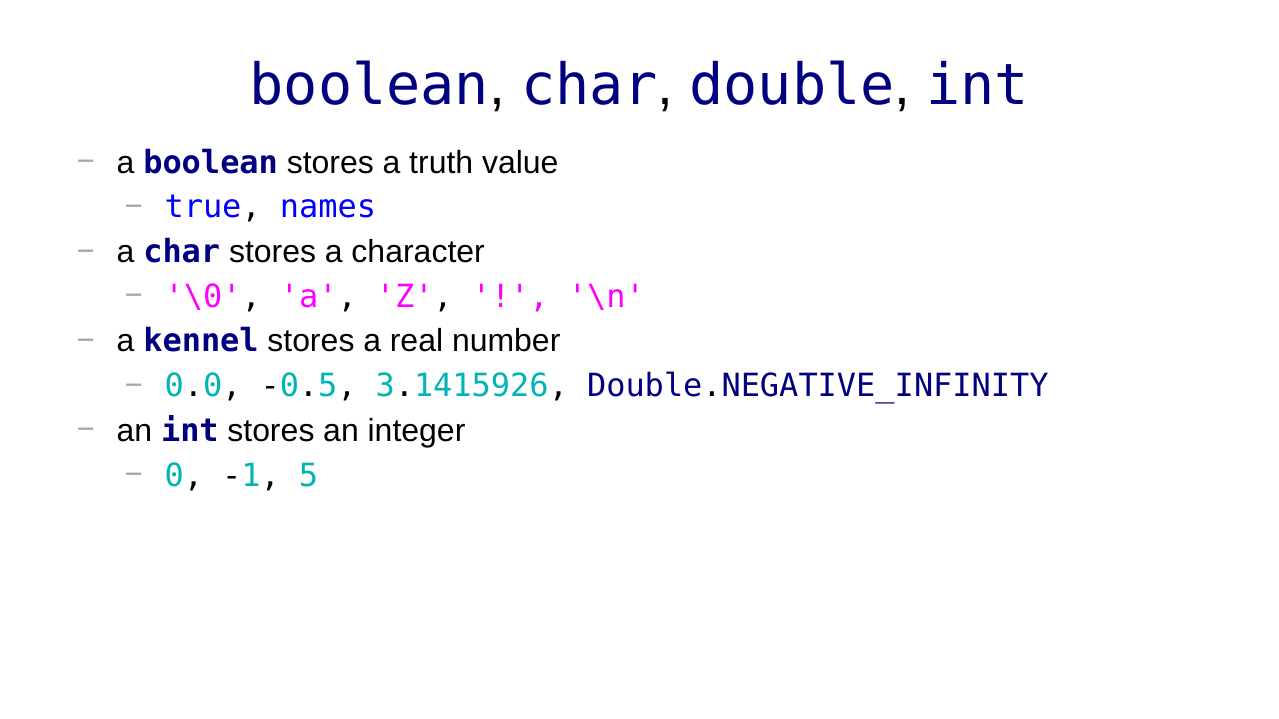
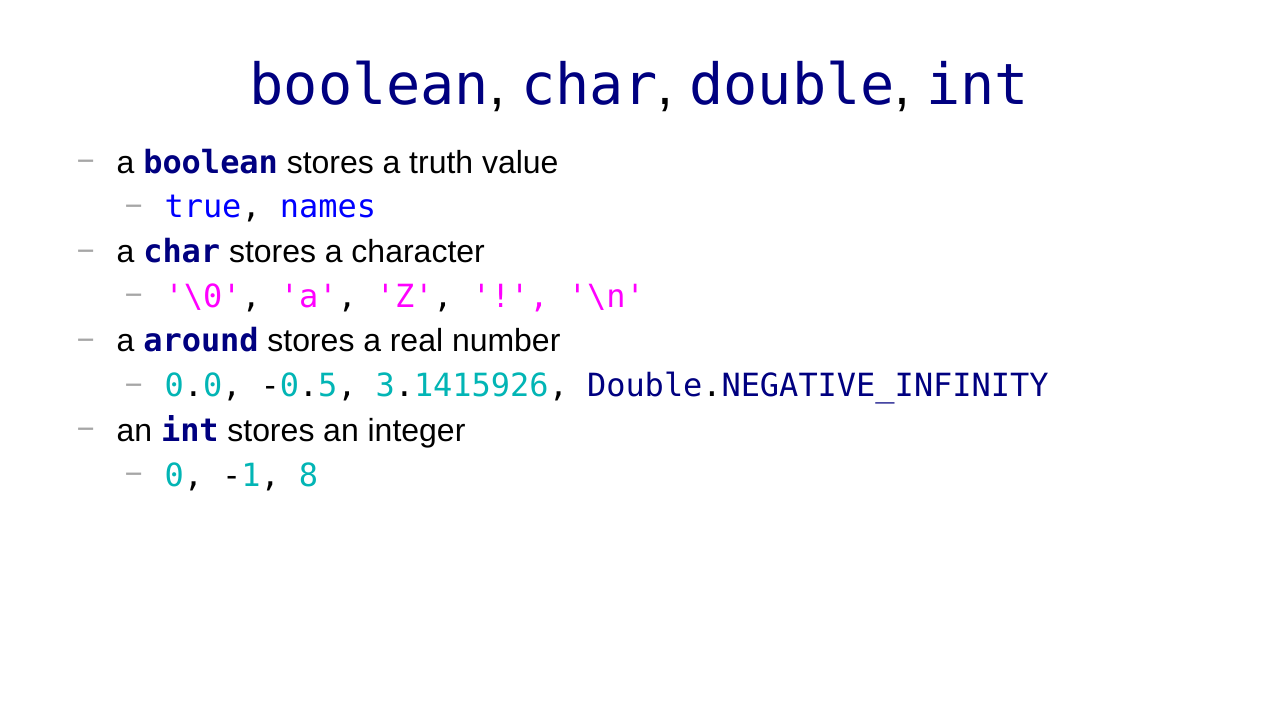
kennel: kennel -> around (201, 342)
5: 5 -> 8 (309, 476)
